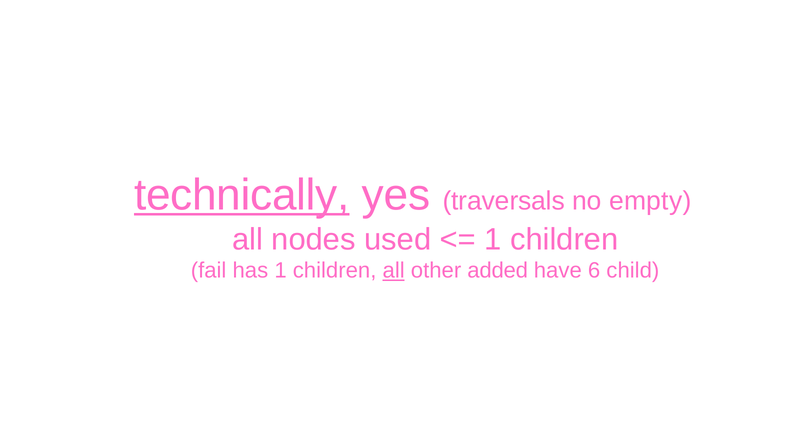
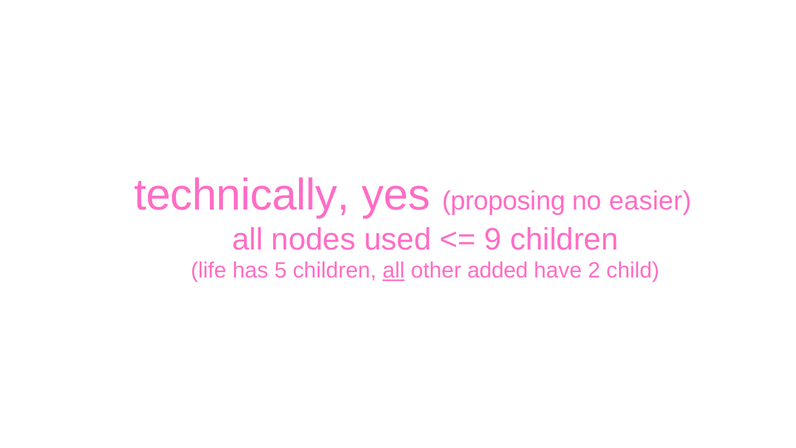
technically underline: present -> none (242, 195)
traversals: traversals -> proposing (504, 201)
empty: empty -> easier (650, 201)
1: 1 -> 9 (493, 239)
fail: fail -> life (209, 271)
has 1: 1 -> 5 (281, 271)
6: 6 -> 2 (594, 271)
